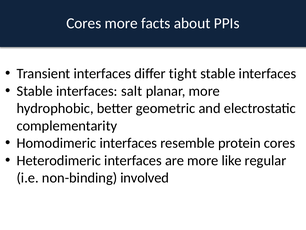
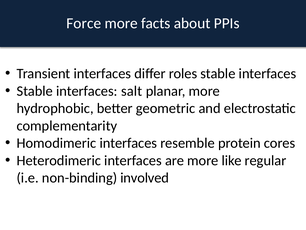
Cores: Cores -> Force (84, 23)
tight: tight -> roles (183, 74)
